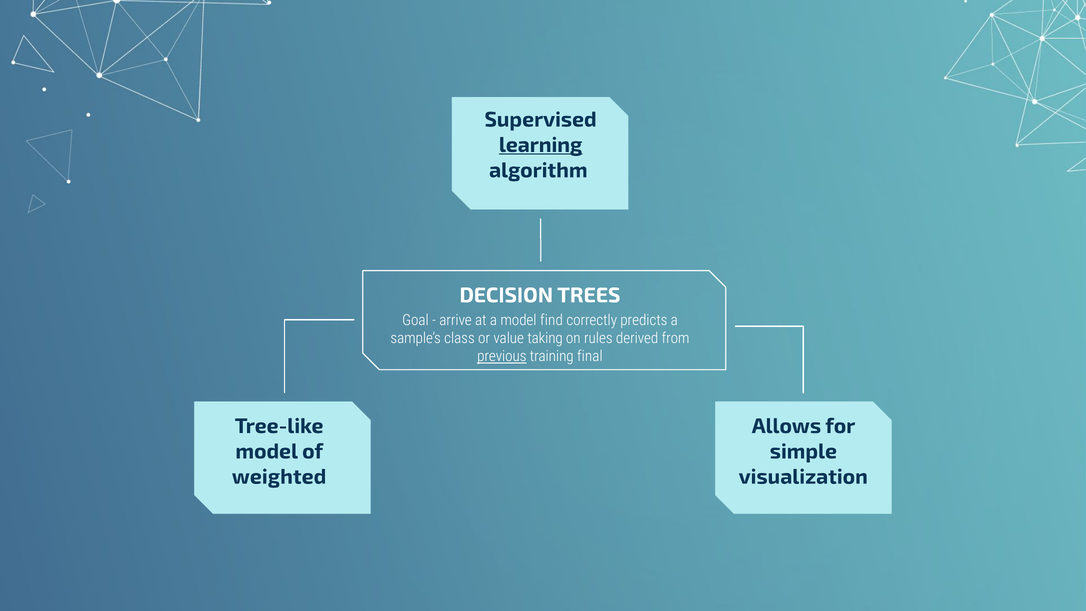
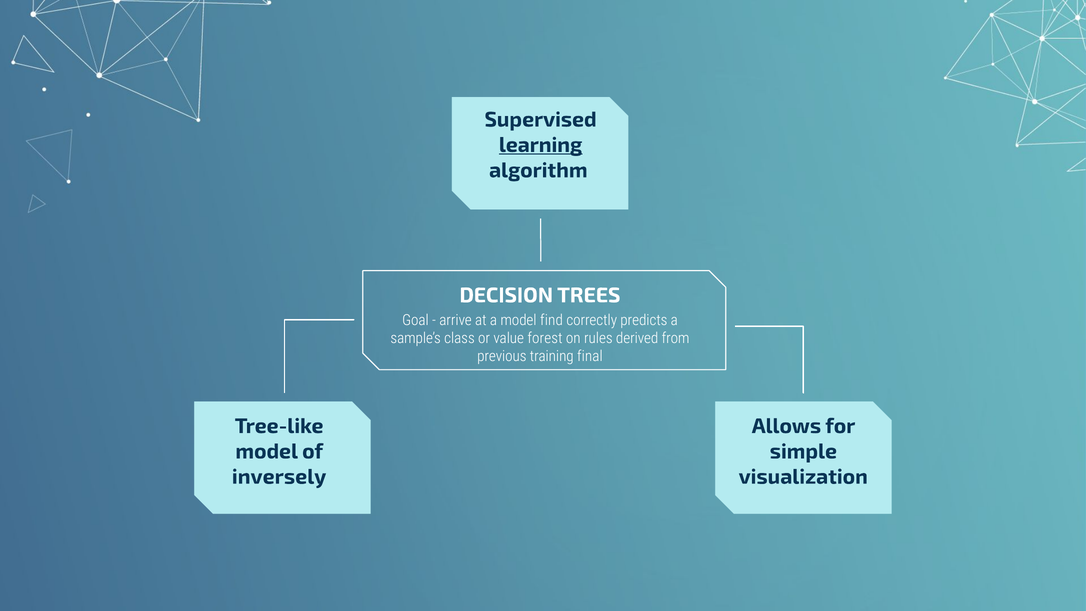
taking: taking -> forest (545, 338)
previous underline: present -> none (502, 356)
weighted: weighted -> inversely (279, 477)
